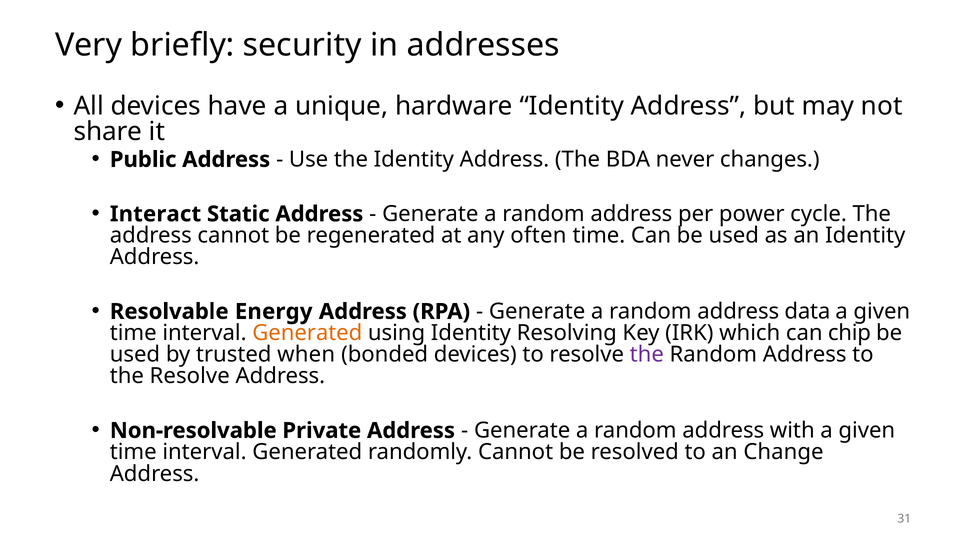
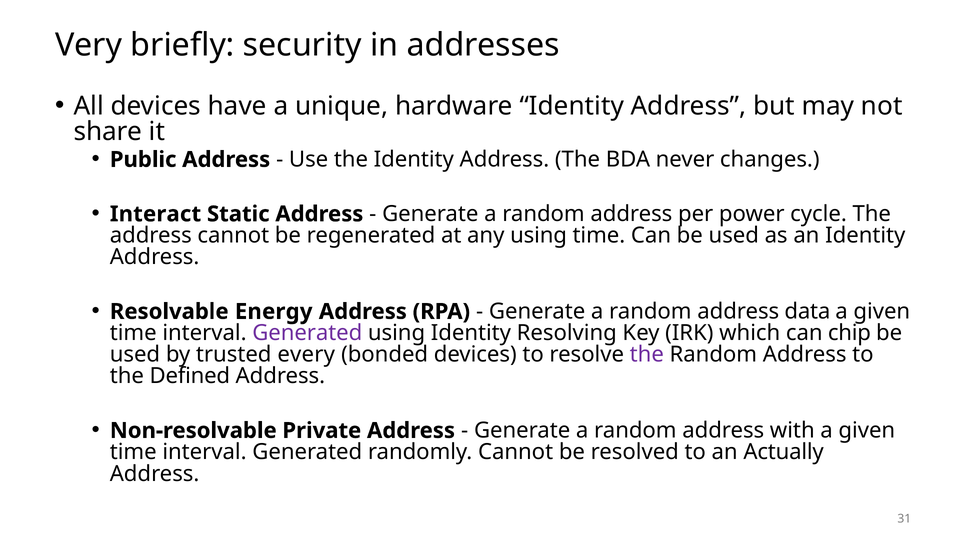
any often: often -> using (539, 236)
Generated colour: orange -> purple (307, 333)
when: when -> every (306, 355)
the Resolve: Resolve -> Defined (190, 376)
Change: Change -> Actually (784, 452)
